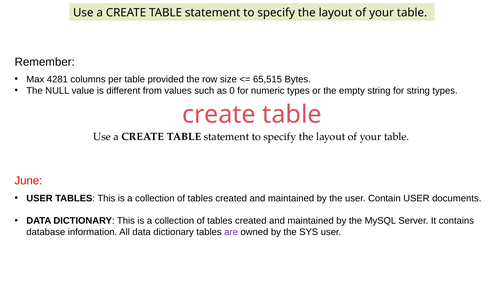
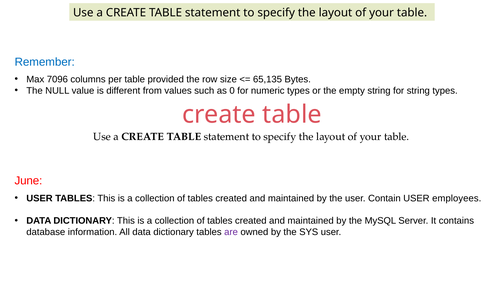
Remember colour: black -> blue (45, 62)
4281: 4281 -> 7096 (57, 80)
65,515: 65,515 -> 65,135 (268, 80)
documents: documents -> employees (457, 199)
